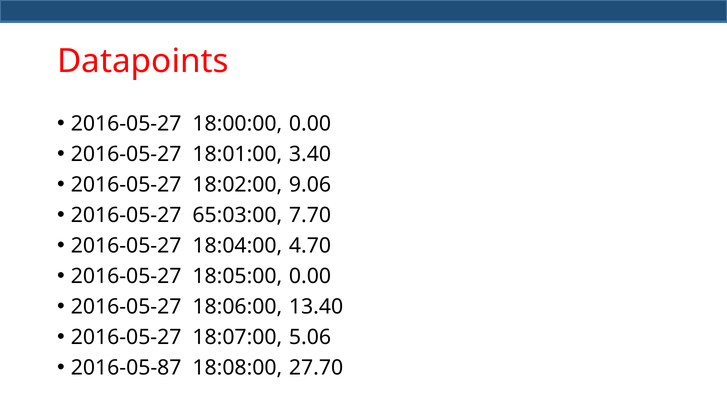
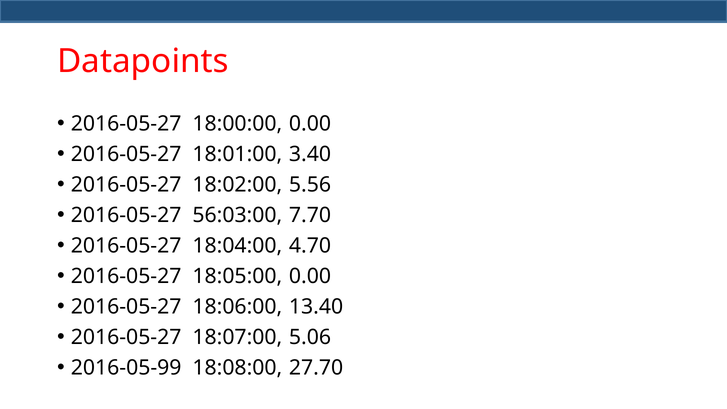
9.06: 9.06 -> 5.56 (310, 185)
65:03:00: 65:03:00 -> 56:03:00 (237, 215)
2016-05-87: 2016-05-87 -> 2016-05-99 (126, 368)
